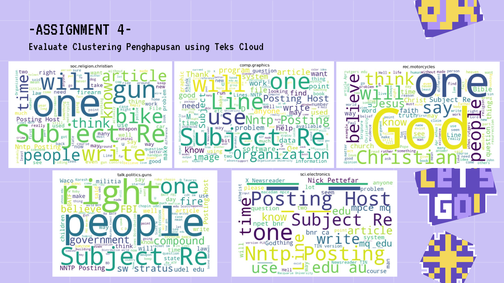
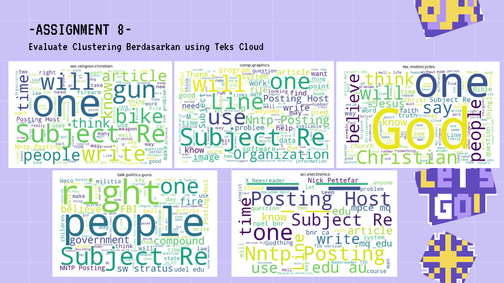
4-: 4- -> 8- (125, 29)
Penghapusan: Penghapusan -> Berdasarkan (153, 46)
